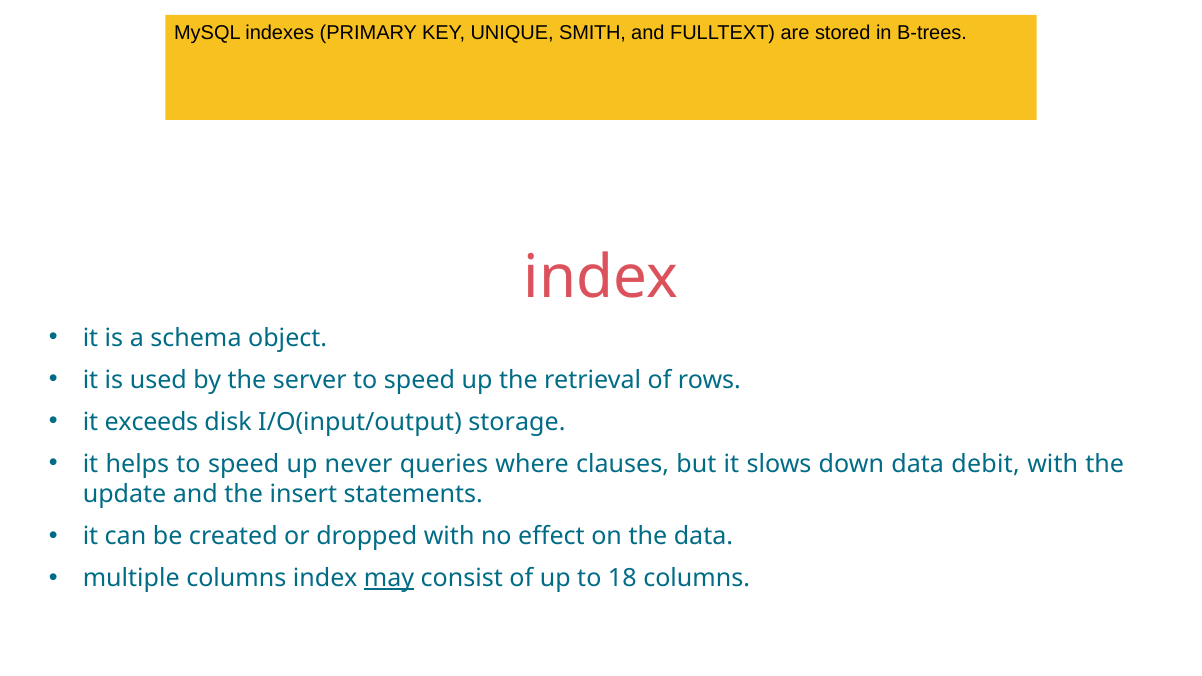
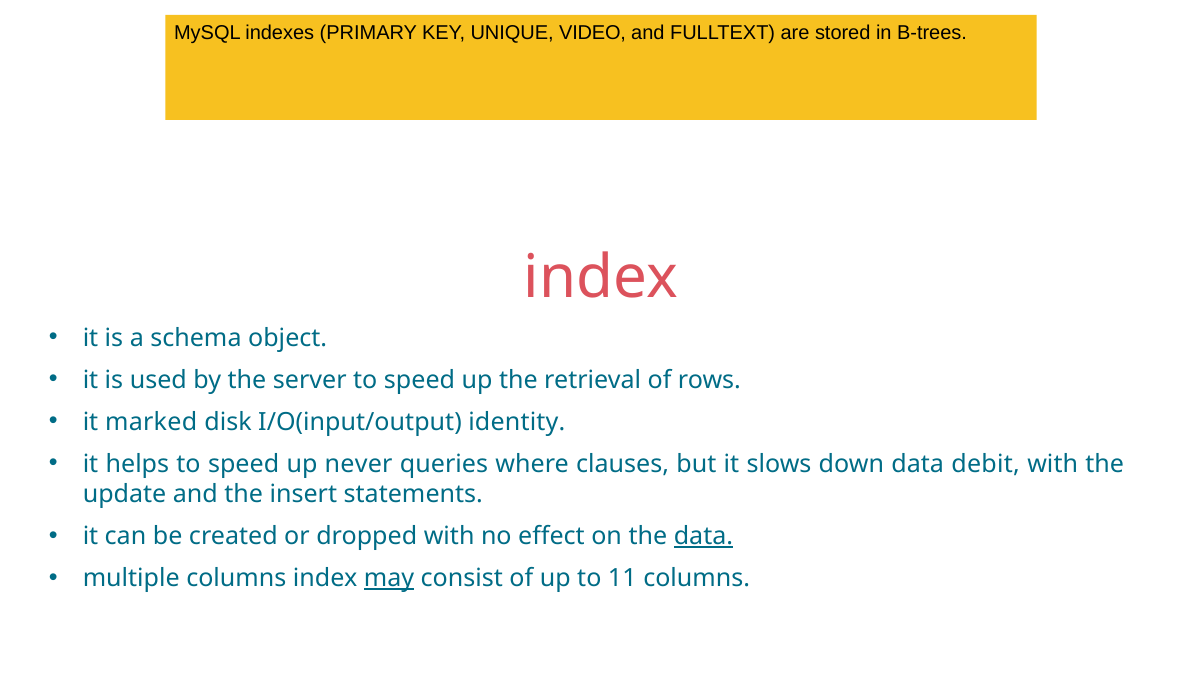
SMITH: SMITH -> VIDEO (593, 33)
exceeds: exceeds -> marked (151, 422)
storage: storage -> identity (517, 422)
data underline: none -> present (703, 536)
18: 18 -> 11 (622, 578)
